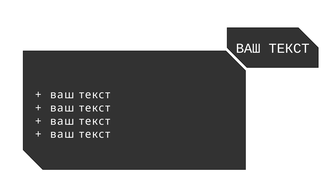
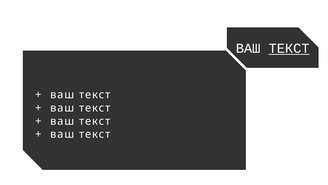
ТЕКСТ underline: none -> present (289, 48)
